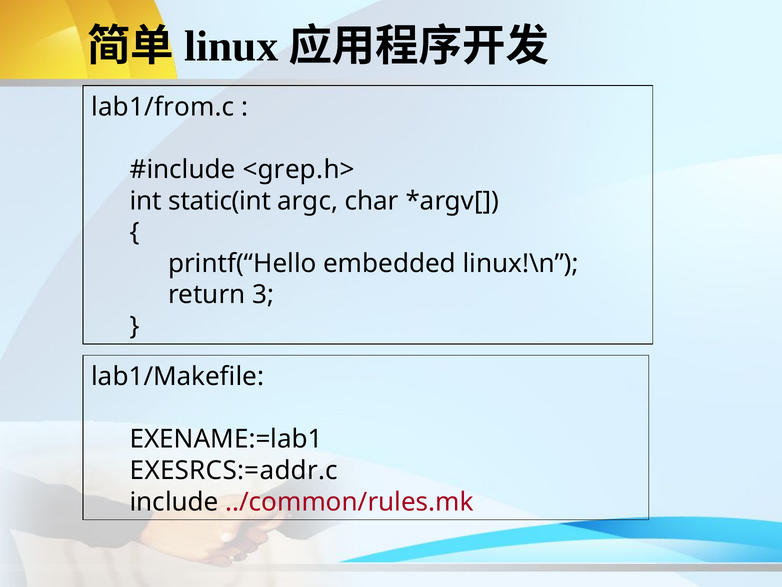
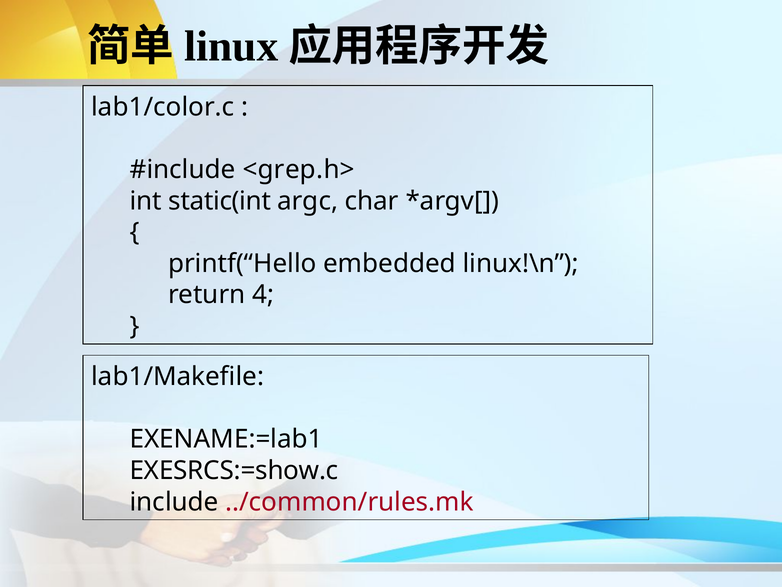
lab1/from.c: lab1/from.c -> lab1/color.c (163, 107)
3: 3 -> 4 (263, 295)
EXESRCS:=addr.c: EXESRCS:=addr.c -> EXESRCS:=show.c (234, 470)
